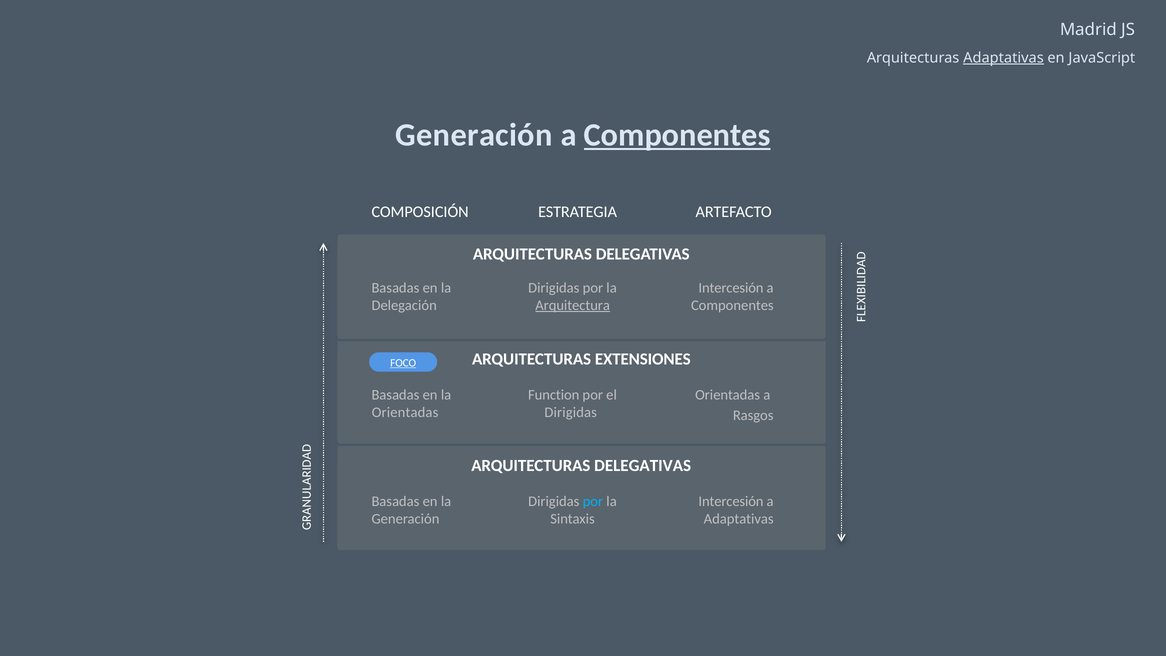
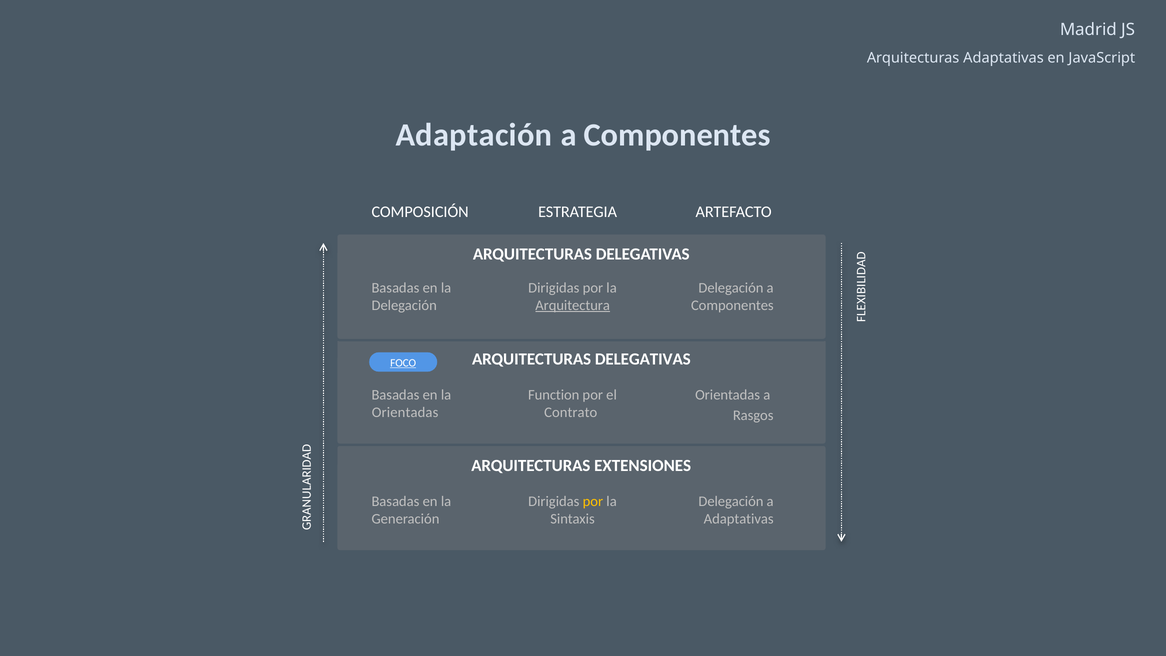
Adaptativas underline: present -> none (1003, 58)
Generación: Generación -> Adaptación (474, 135)
Componentes underline: present -> none (677, 135)
Intercesión: Intercesión -> Delegación (731, 288)
EXTENSIONES: EXTENSIONES -> DELEGATIVAS (643, 359)
Dirigidas: Dirigidas -> Contrato (571, 412)
DELEGATIVAS: DELEGATIVAS -> EXTENSIONES (643, 466)
por colour: light blue -> yellow (593, 502)
Intercesión: Intercesión -> Delegación (731, 502)
